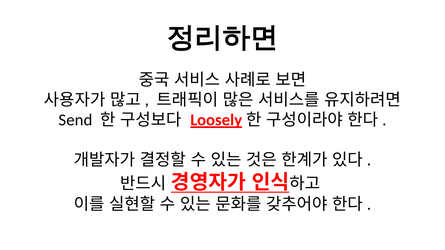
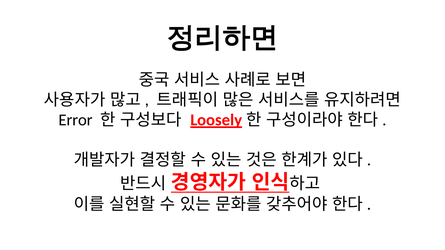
Send: Send -> Error (76, 120)
